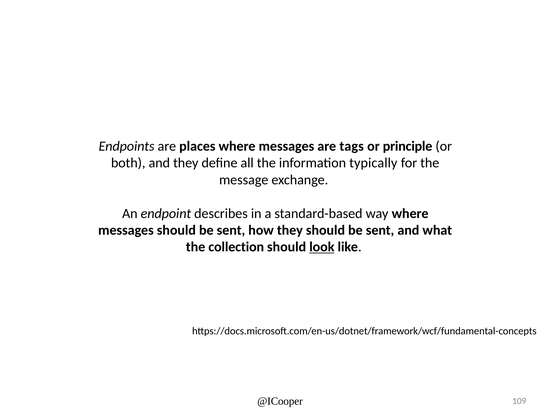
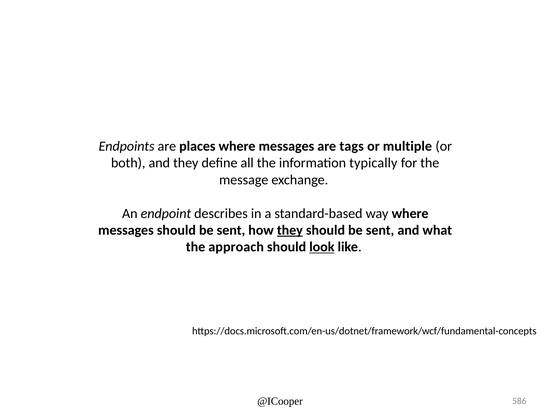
principle: principle -> multiple (407, 146)
they underline: none -> present (290, 230)
collection: collection -> approach (236, 247)
109: 109 -> 586 (519, 401)
